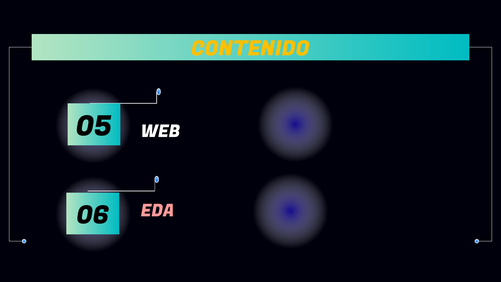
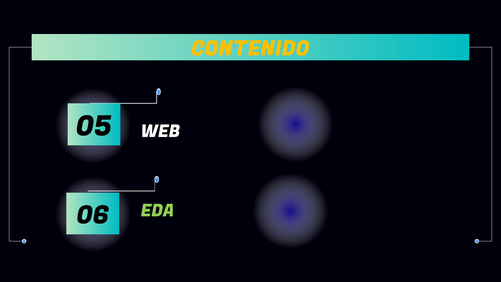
EDA colour: pink -> light green (158, 211)
